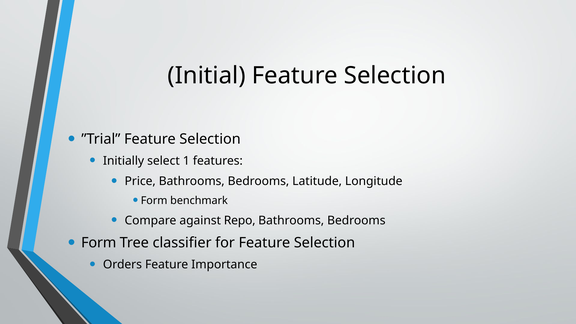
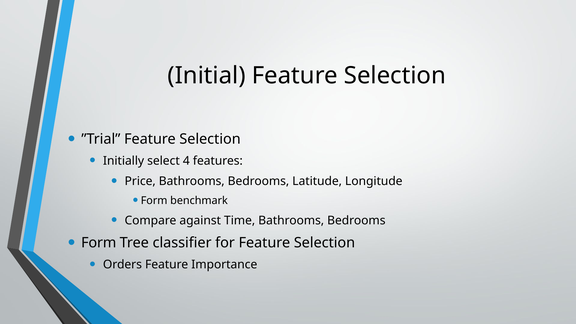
1: 1 -> 4 (186, 161)
Repo: Repo -> Time (240, 220)
